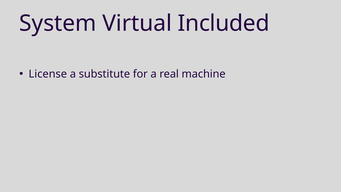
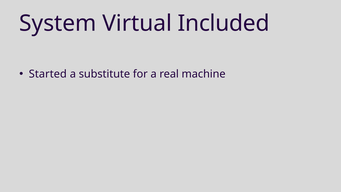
License: License -> Started (48, 74)
